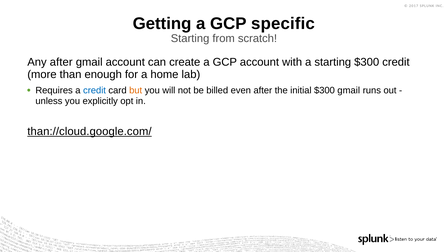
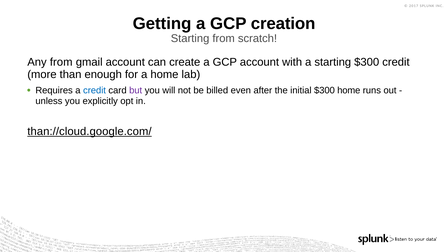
specific: specific -> creation (283, 24)
Any after: after -> from (61, 62)
but colour: orange -> purple (136, 90)
$300 gmail: gmail -> home (349, 90)
